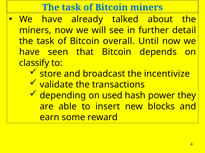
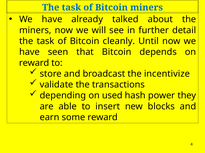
overall: overall -> cleanly (119, 41)
classify: classify -> reward (34, 63)
